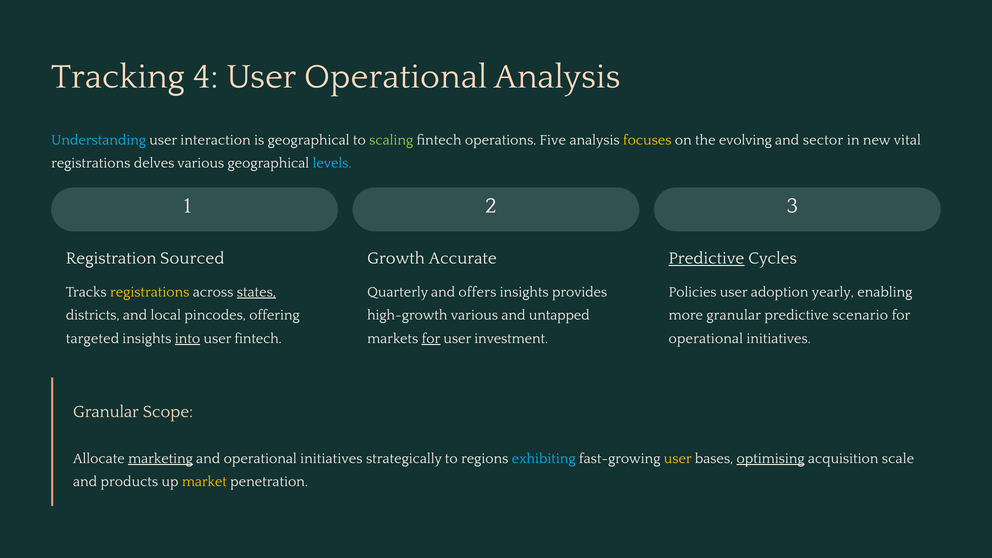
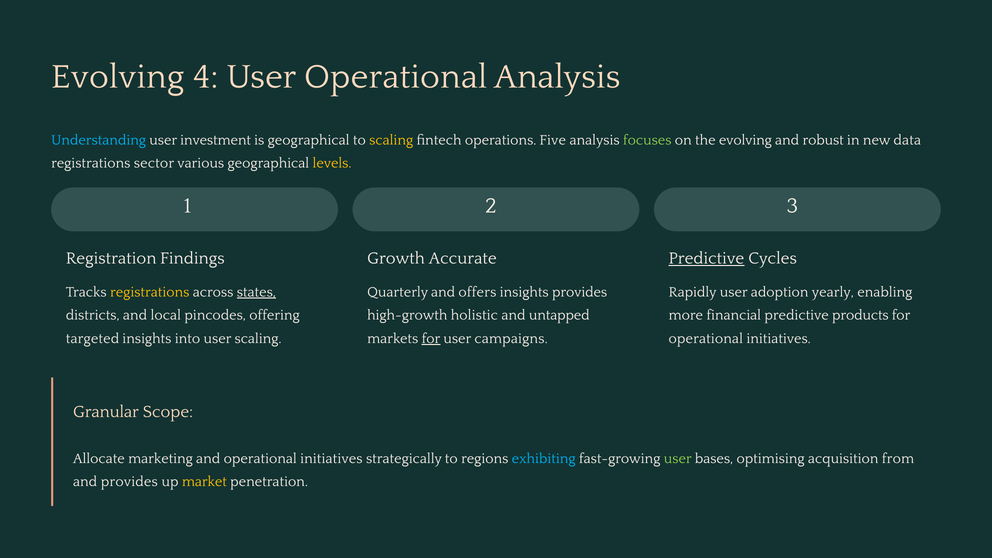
Tracking: Tracking -> Evolving (118, 77)
interaction: interaction -> investment (216, 140)
scaling colour: light green -> yellow (391, 140)
focuses colour: yellow -> light green (647, 140)
sector: sector -> robust (823, 140)
vital: vital -> data (907, 140)
delves: delves -> sector (154, 163)
levels colour: light blue -> yellow (332, 163)
Sourced: Sourced -> Findings (192, 258)
Policies: Policies -> Rapidly (693, 292)
high-growth various: various -> holistic (474, 315)
more granular: granular -> financial (734, 315)
scenario: scenario -> products (860, 315)
into underline: present -> none (188, 338)
user fintech: fintech -> scaling (258, 338)
investment: investment -> campaigns (511, 338)
marketing underline: present -> none (160, 459)
user colour: yellow -> light green (678, 459)
optimising underline: present -> none (771, 459)
scale: scale -> from (898, 459)
and products: products -> provides (129, 482)
